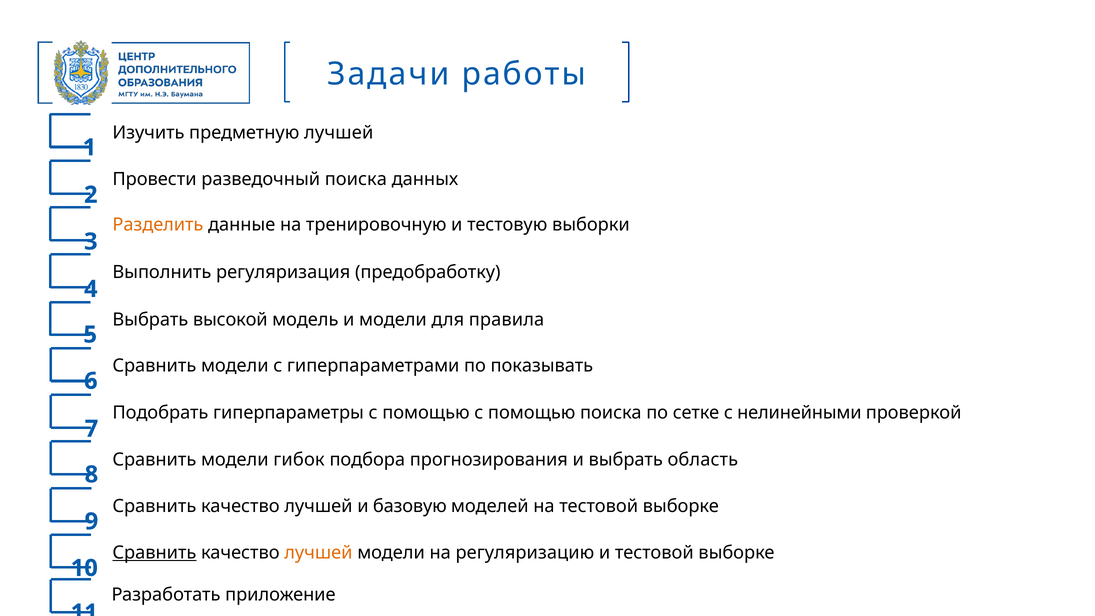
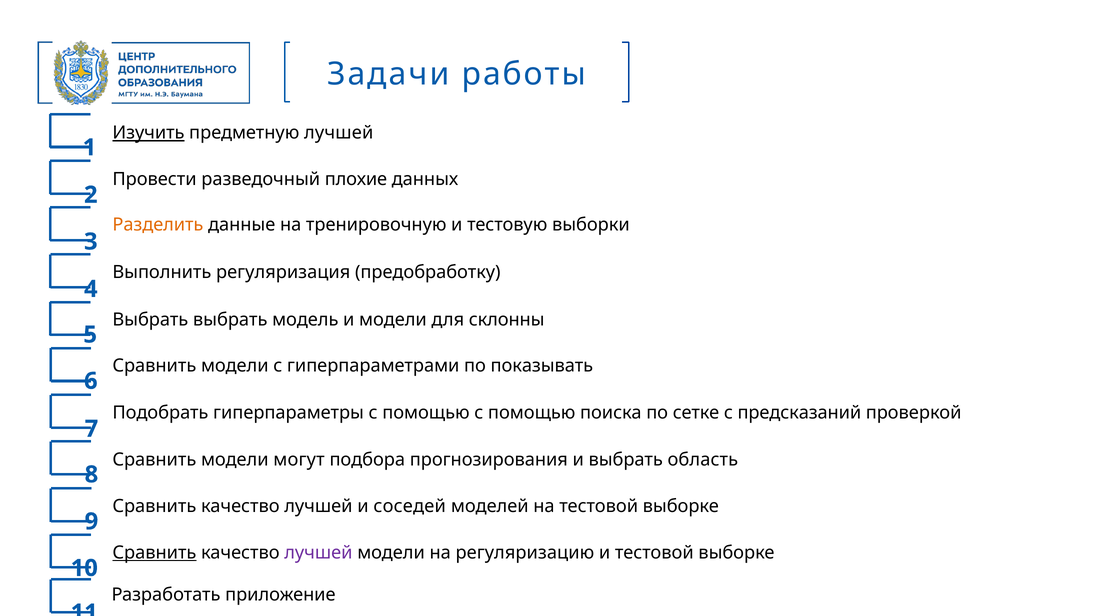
Изучить underline: none -> present (148, 133)
разведочный поиска: поиска -> плохие (356, 179)
Выбрать высокой: высокой -> выбрать (230, 320)
правила: правила -> склонны (507, 320)
нелинейными: нелинейными -> предсказаний (799, 413)
гибок: гибок -> могут (299, 460)
базовую: базовую -> соседей (410, 506)
лучшей colour: orange -> purple (318, 553)
